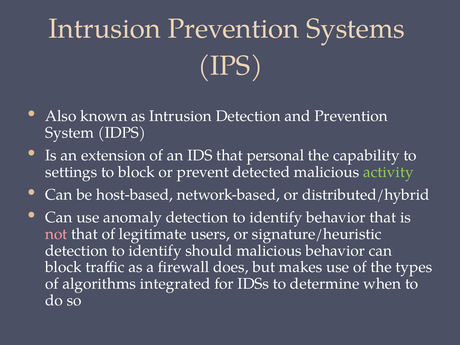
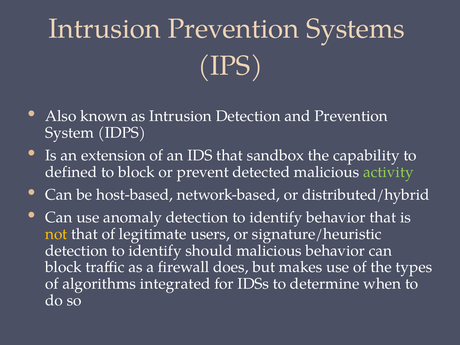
personal: personal -> sandbox (275, 156)
settings: settings -> defined (71, 172)
not colour: pink -> yellow (56, 234)
